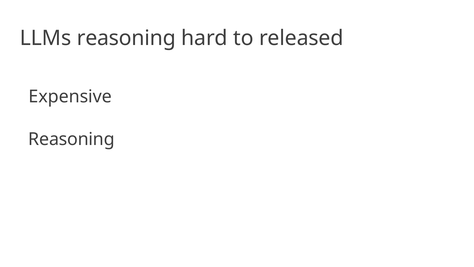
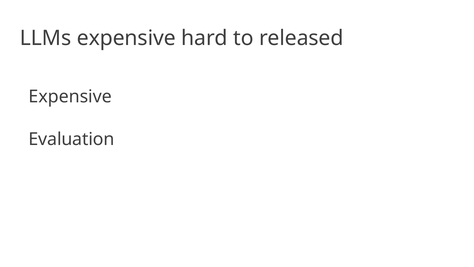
LLMs reasoning: reasoning -> expensive (126, 38)
Reasoning: Reasoning -> Evaluation (71, 139)
